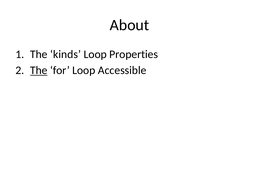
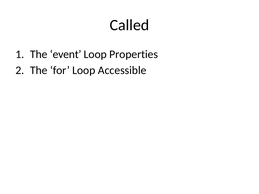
About: About -> Called (129, 25)
kinds: kinds -> event (66, 54)
The underline: present -> none (39, 70)
